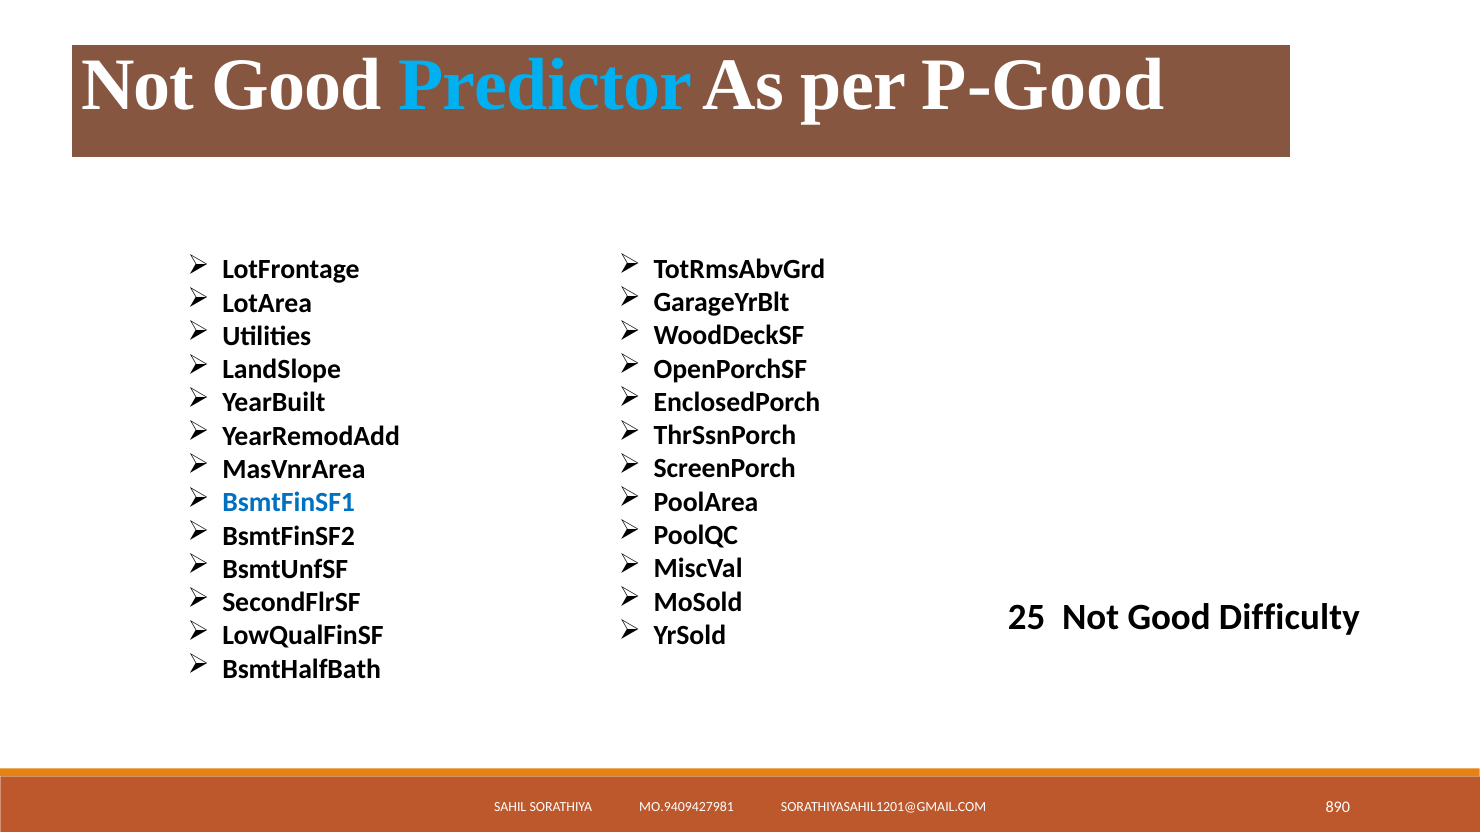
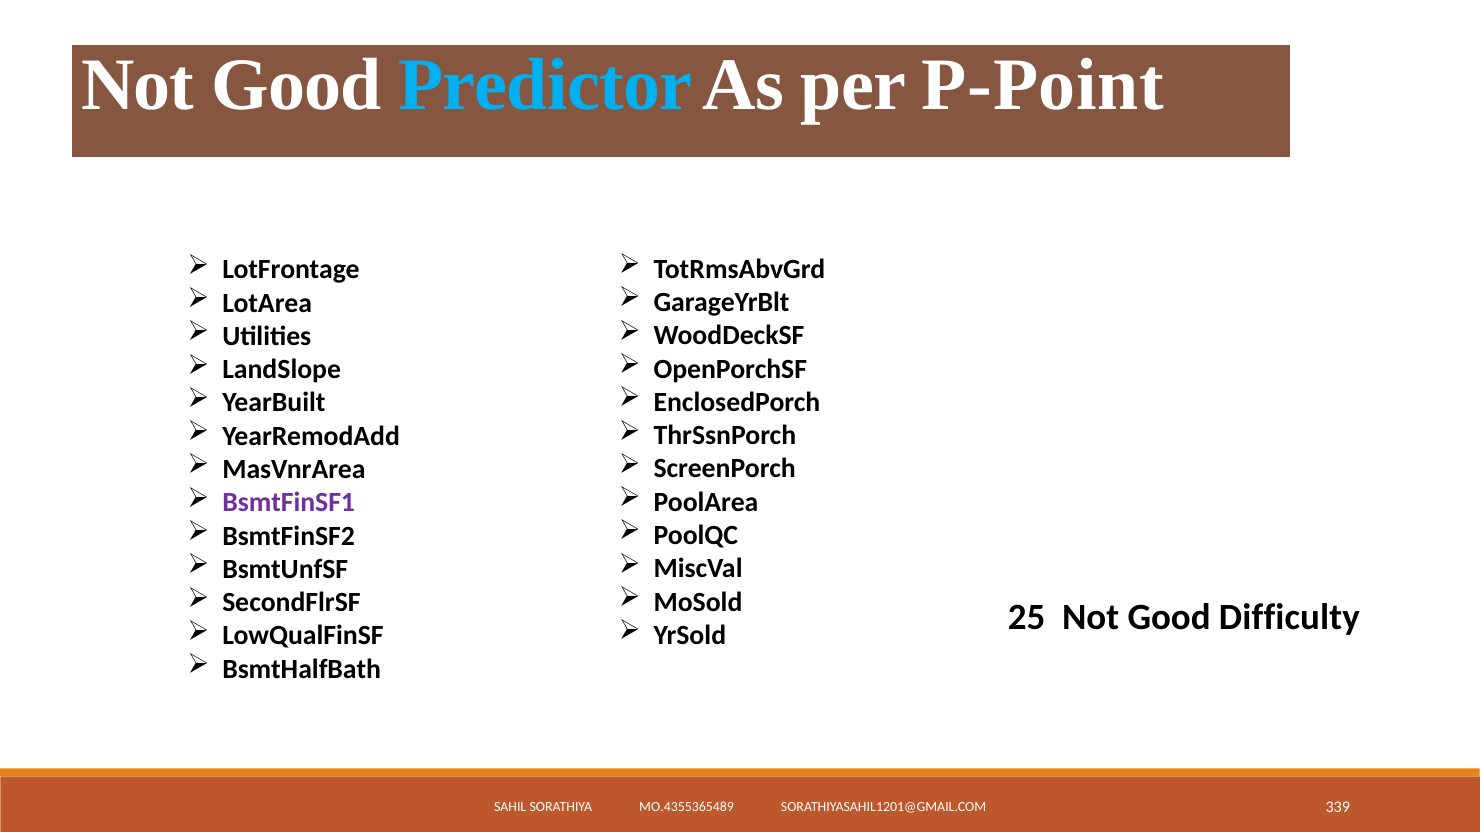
P-Good: P-Good -> P-Point (1043, 85)
BsmtFinSF1 colour: blue -> purple (289, 503)
MO.9409427981: MO.9409427981 -> MO.4355365489 (687, 807)
890: 890 -> 339 (1338, 807)
